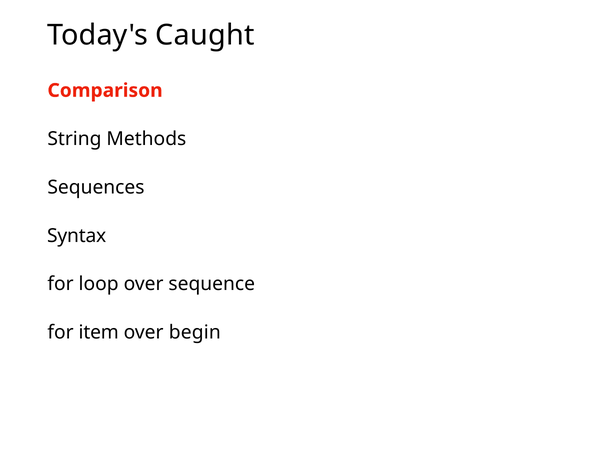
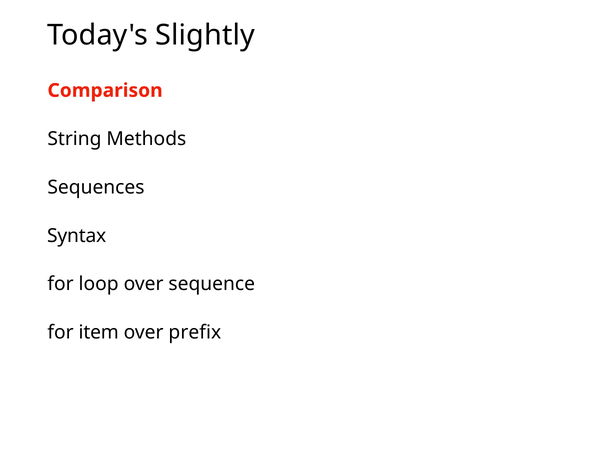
Caught: Caught -> Slightly (205, 35)
begin: begin -> prefix (195, 332)
